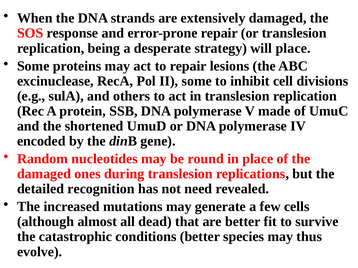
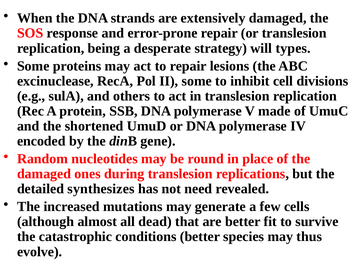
will place: place -> types (293, 48)
recognition: recognition -> synthesizes (101, 189)
